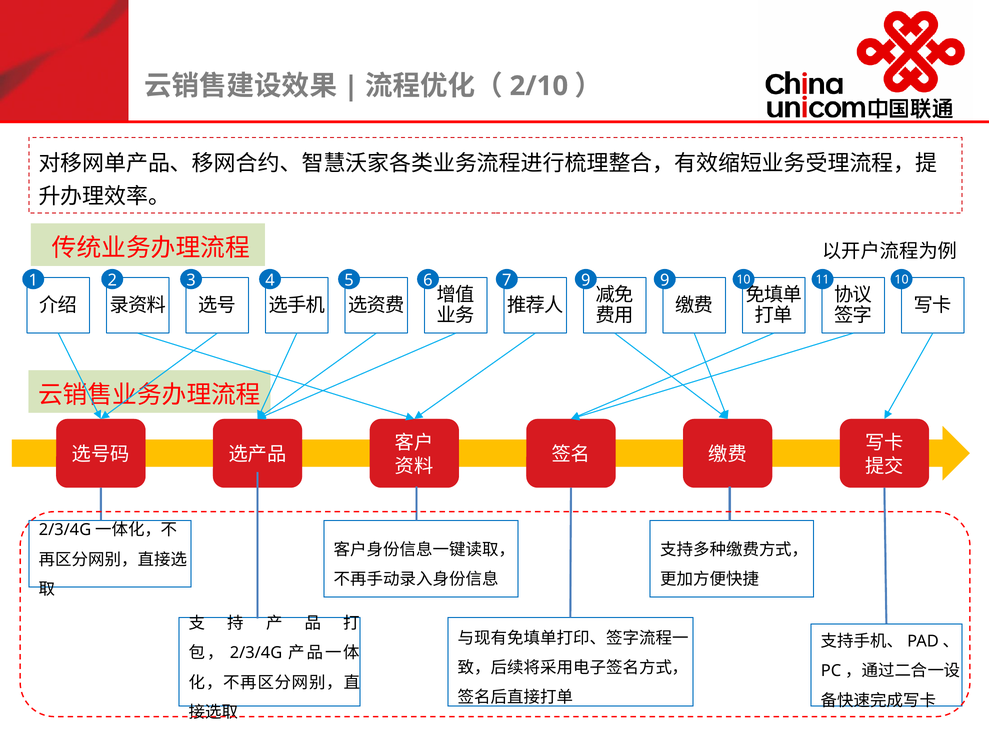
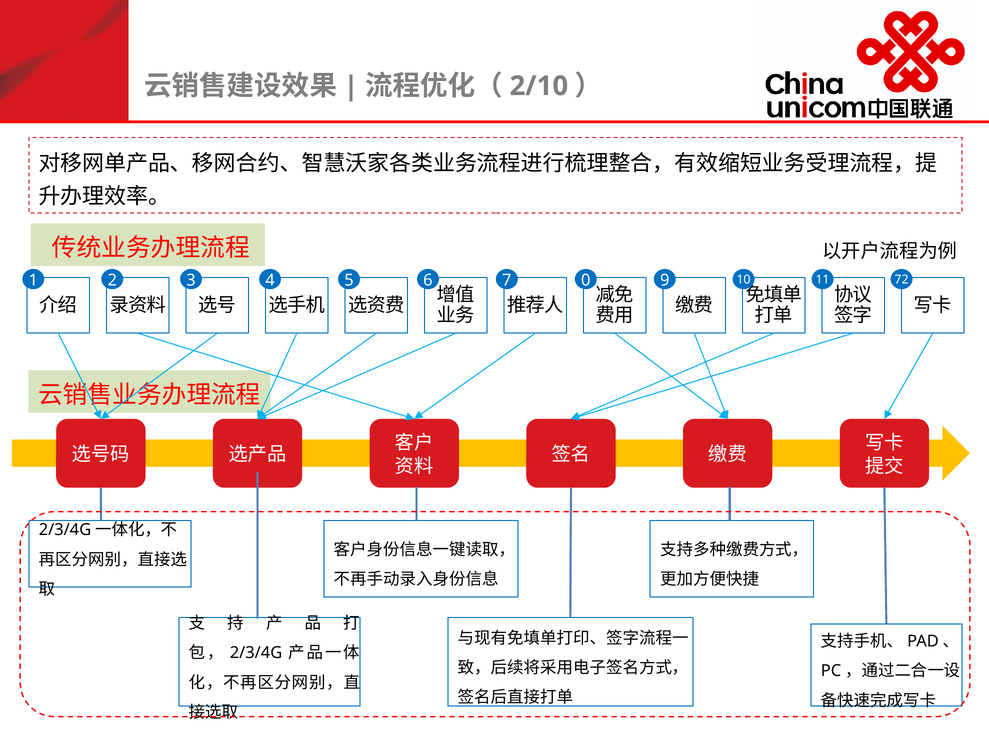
7 9: 9 -> 0 (586, 280)
11 10: 10 -> 72 (902, 280)
